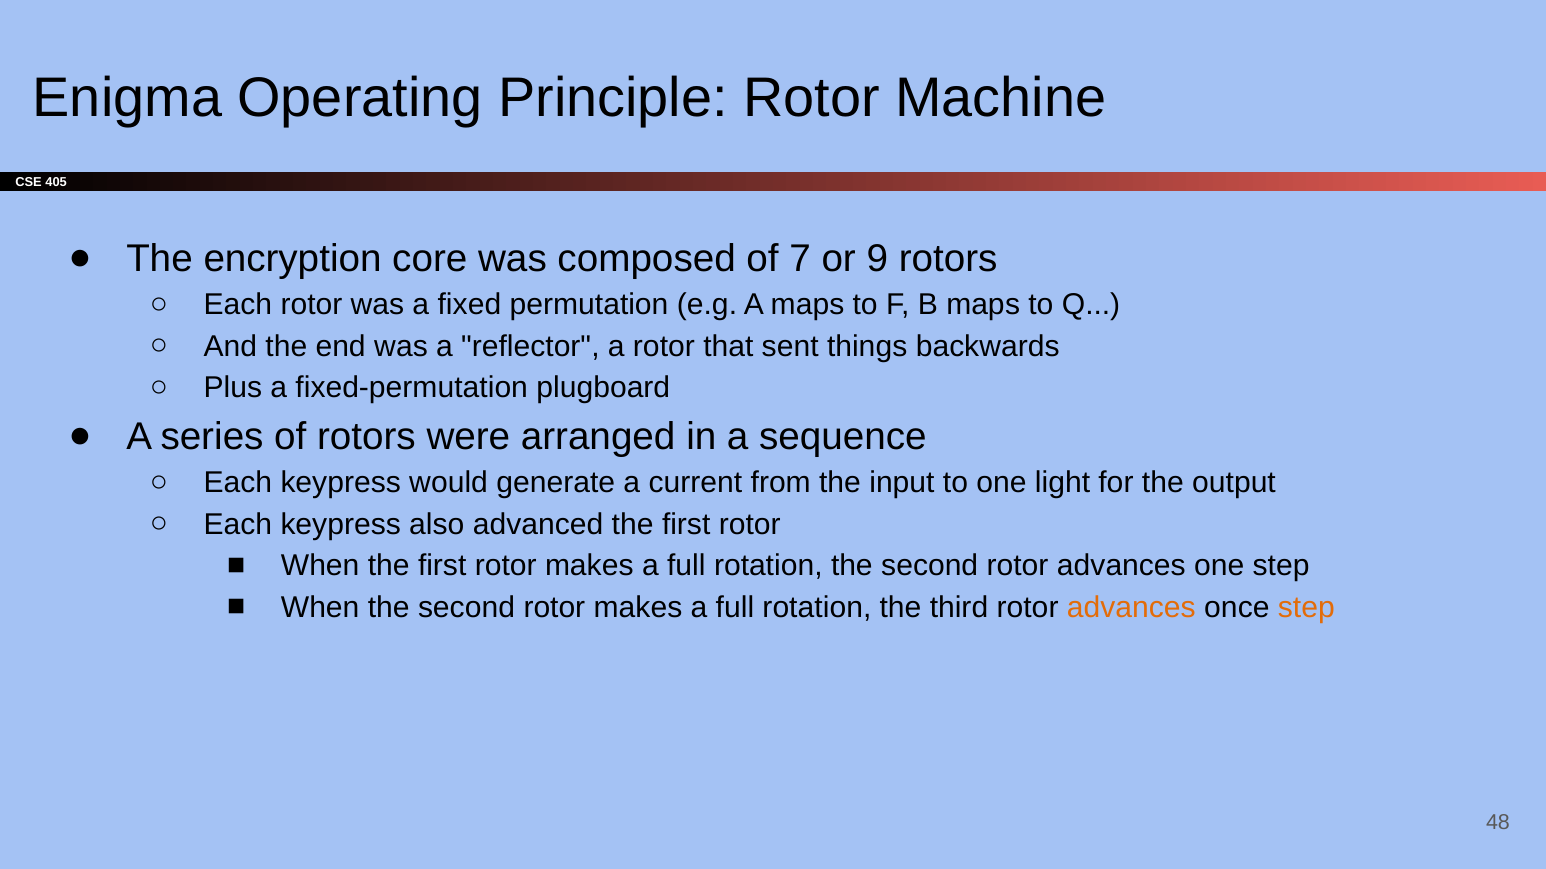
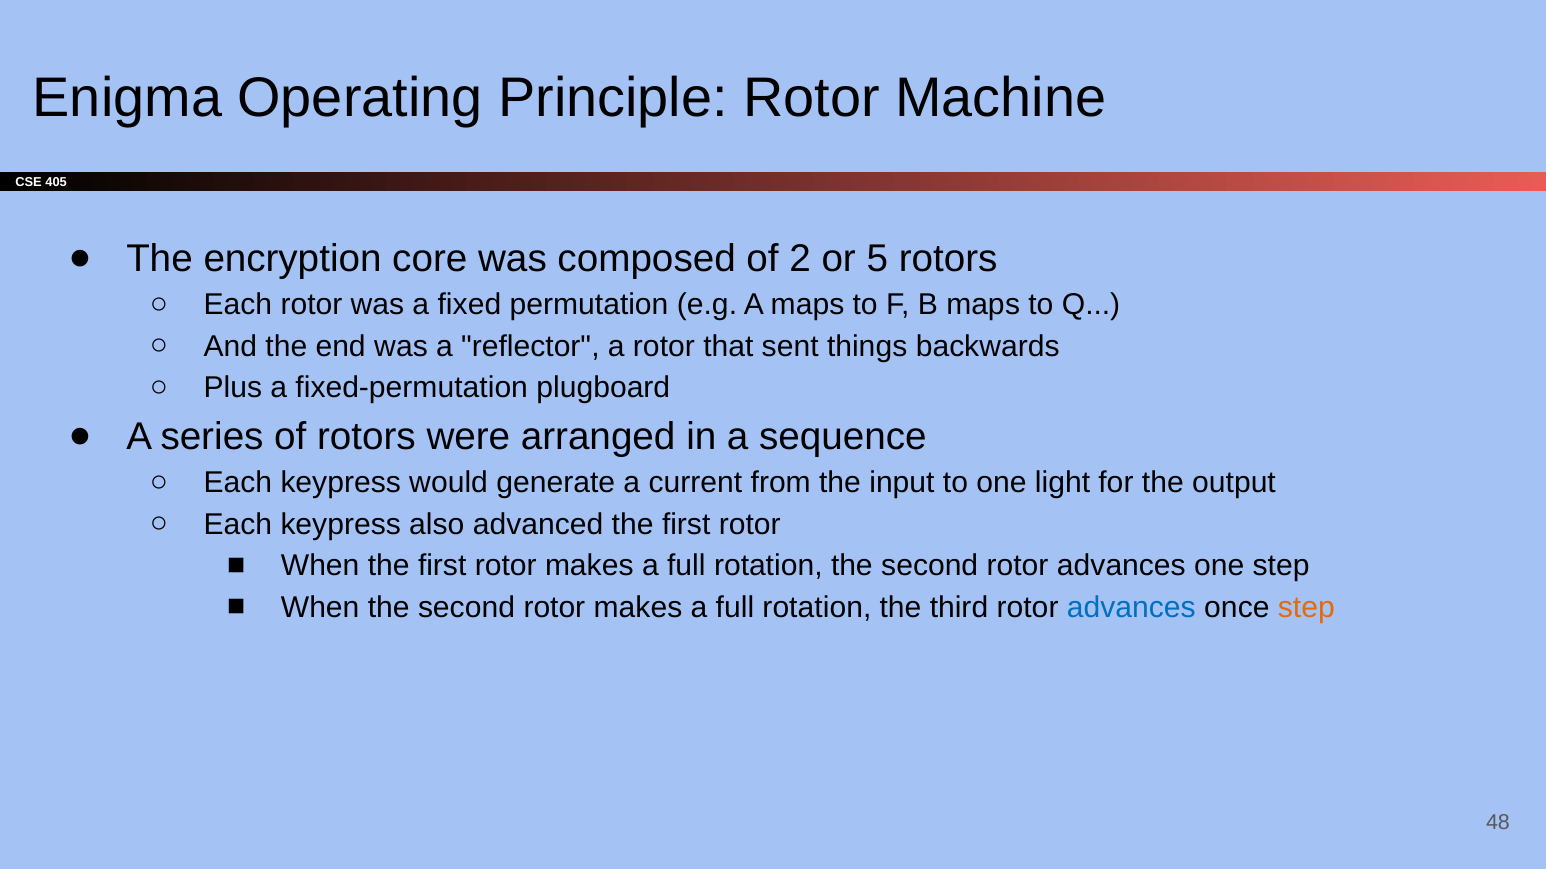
7: 7 -> 2 (800, 259)
9: 9 -> 5 (877, 259)
advances colour: orange -> blue (1131, 608)
